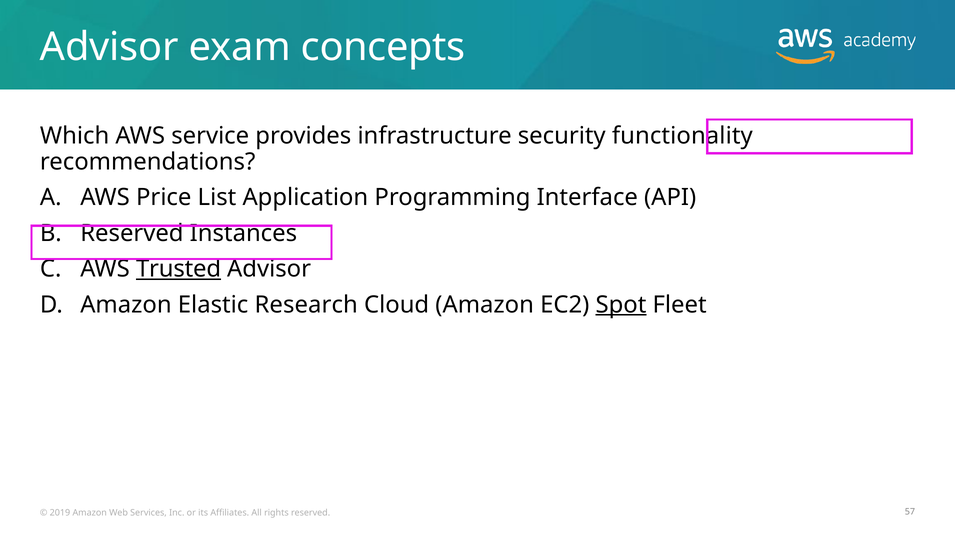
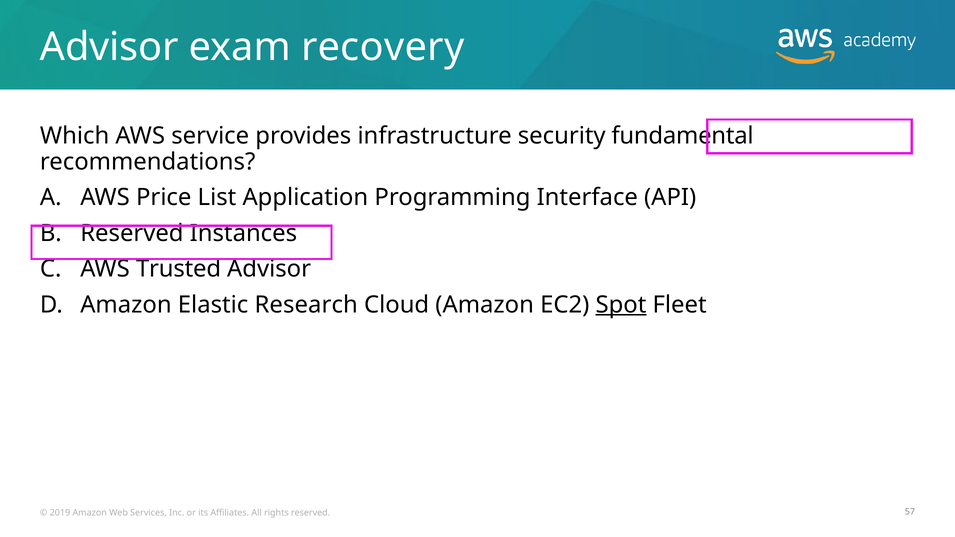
concepts: concepts -> recovery (383, 47)
functionality: functionality -> fundamental (683, 136)
Trusted underline: present -> none (179, 269)
